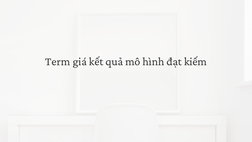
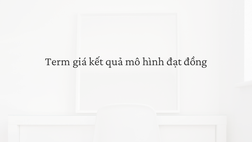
kiếm: kiếm -> đồng (196, 61)
